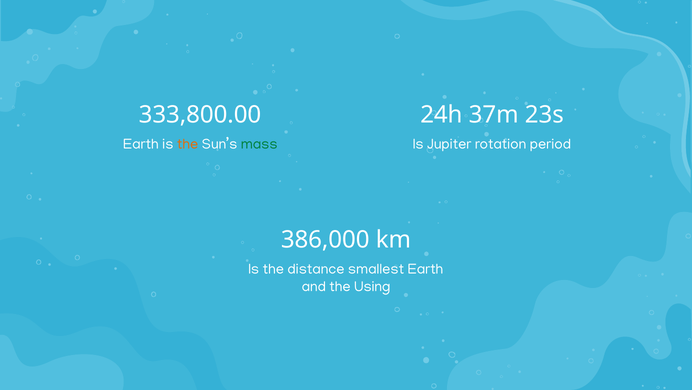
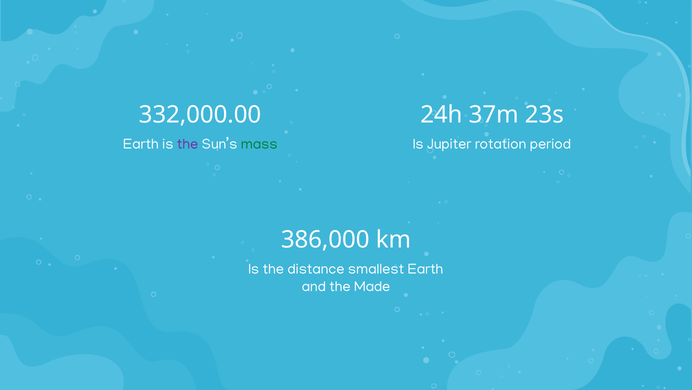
333,800.00: 333,800.00 -> 332,000.00 (200, 115)
the colour: orange -> purple (188, 144)
Using: Using -> Made (372, 286)
